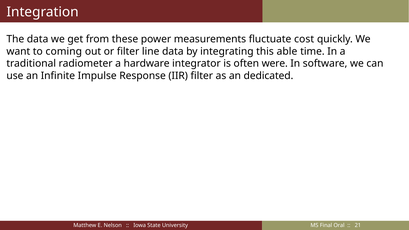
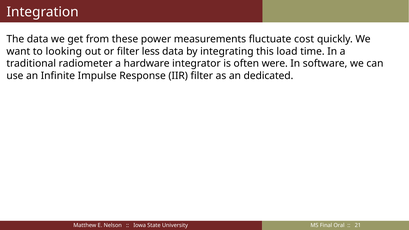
coming: coming -> looking (64, 51)
line: line -> less (151, 51)
able: able -> load (287, 51)
